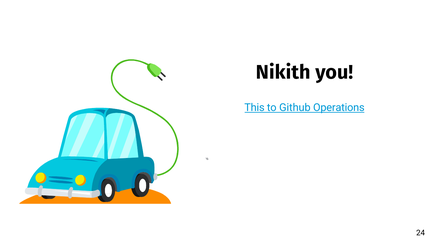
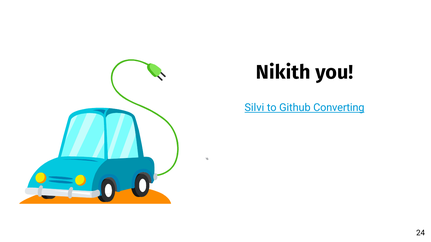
This: This -> Silvi (254, 108)
Operations: Operations -> Converting (339, 108)
